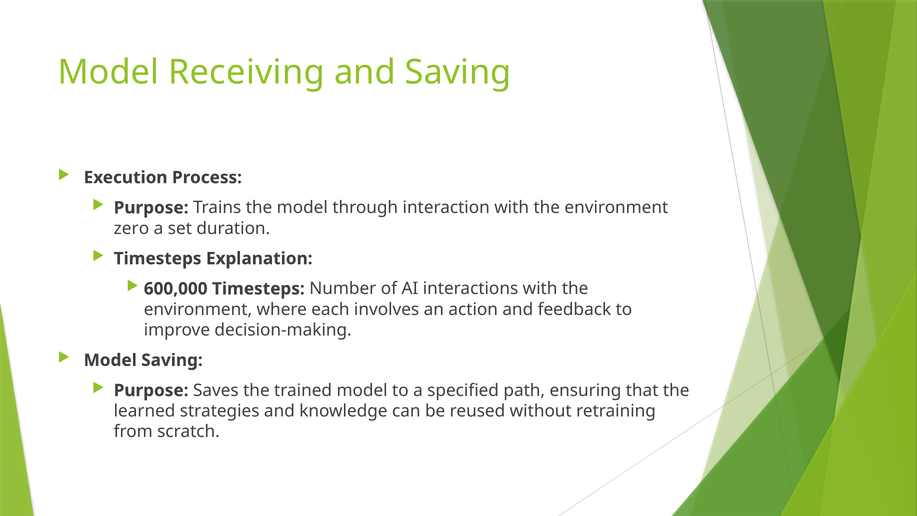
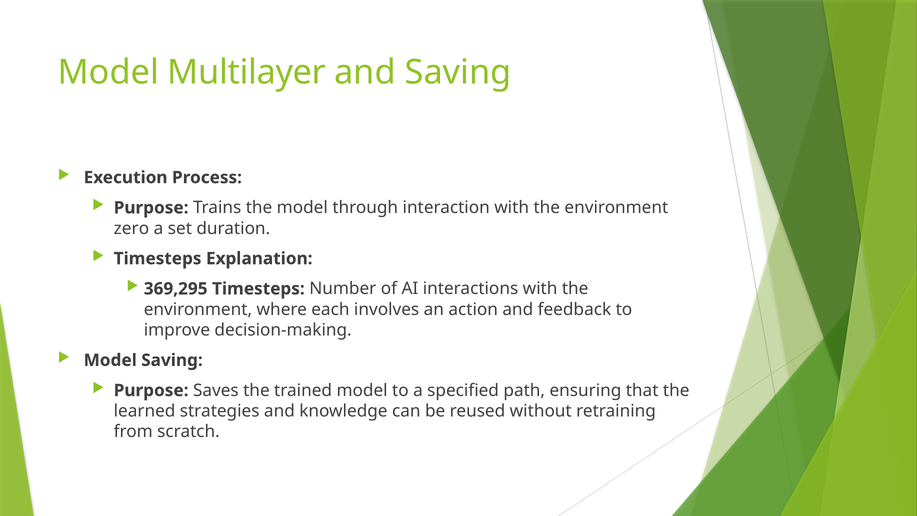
Receiving: Receiving -> Multilayer (247, 72)
600,000: 600,000 -> 369,295 (176, 289)
